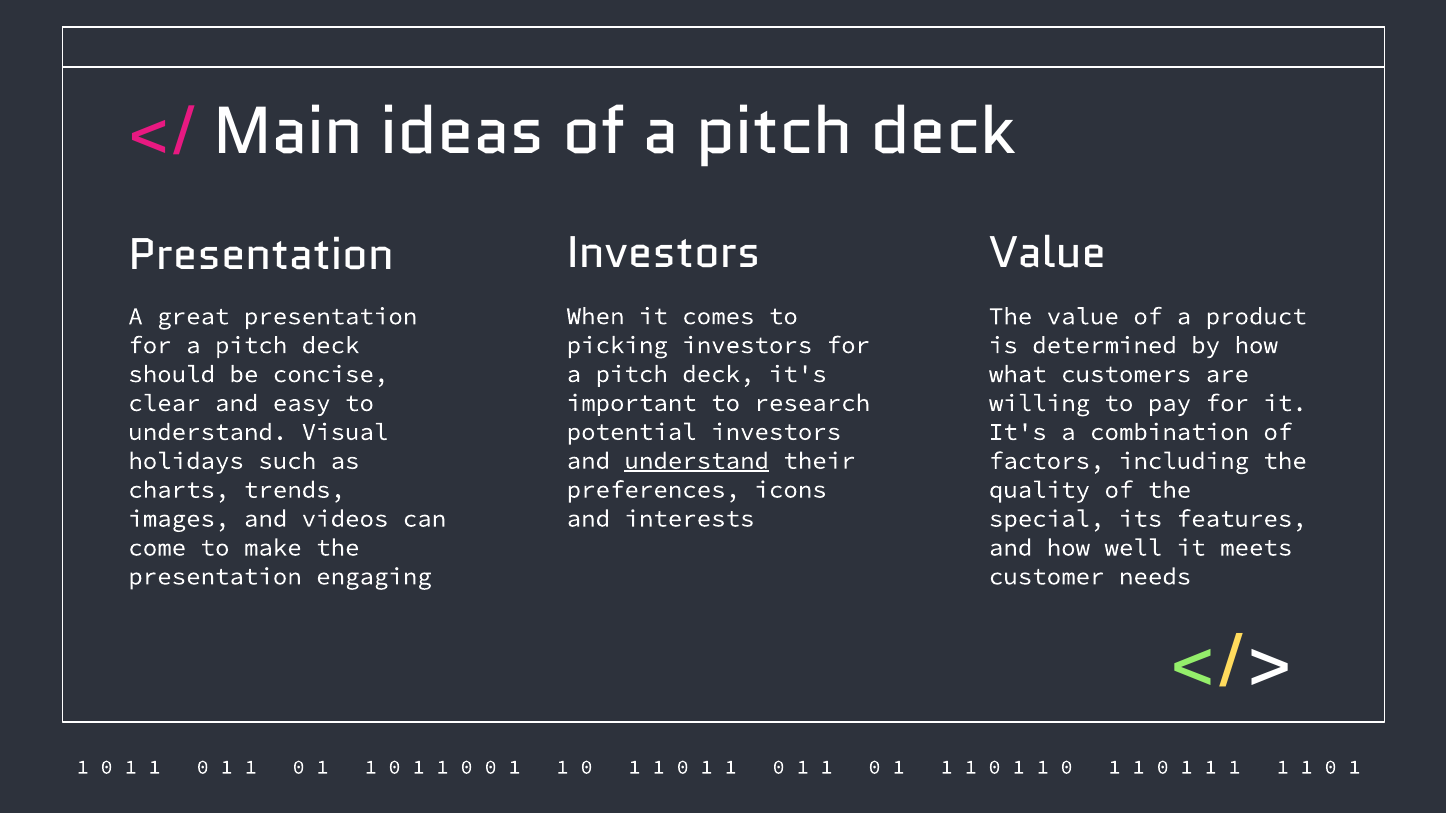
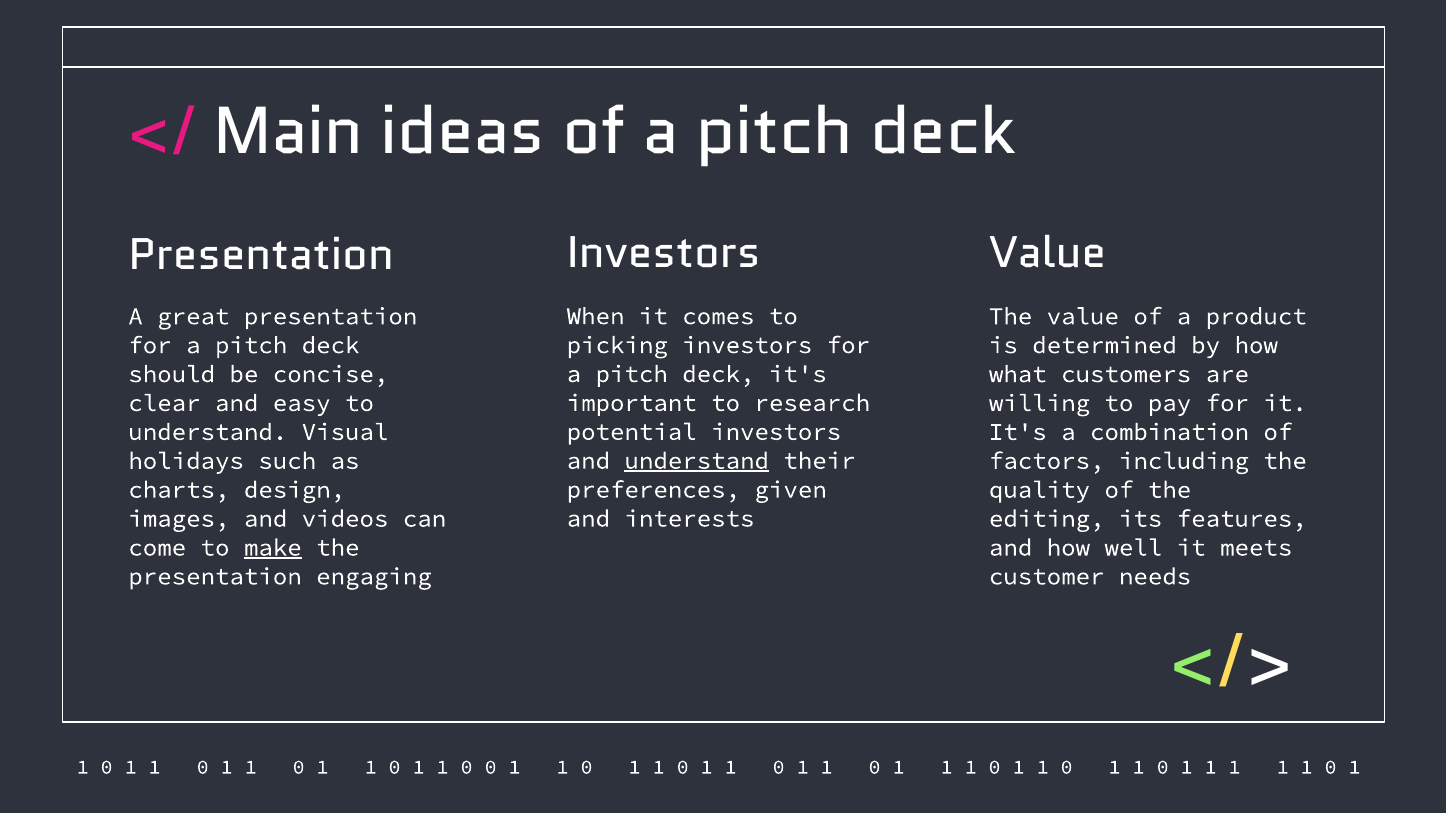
icons: icons -> given (791, 490)
trends: trends -> design (294, 490)
special: special -> editing (1047, 519)
make underline: none -> present (273, 548)
